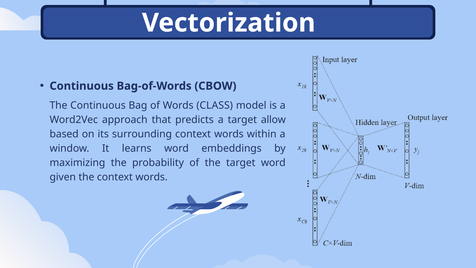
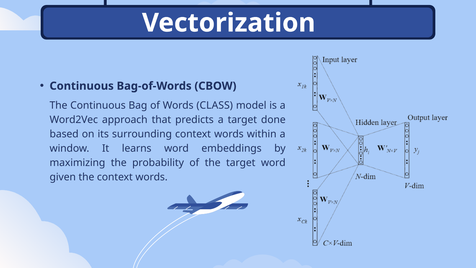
allow: allow -> done (273, 120)
